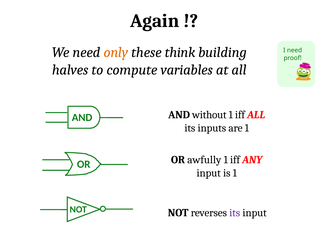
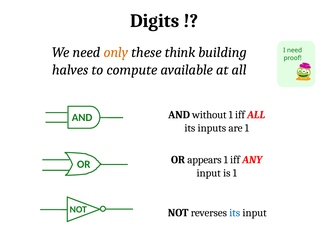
Again: Again -> Digits (155, 21)
variables: variables -> available (187, 70)
awfully: awfully -> appears (204, 160)
its colour: purple -> blue (235, 212)
